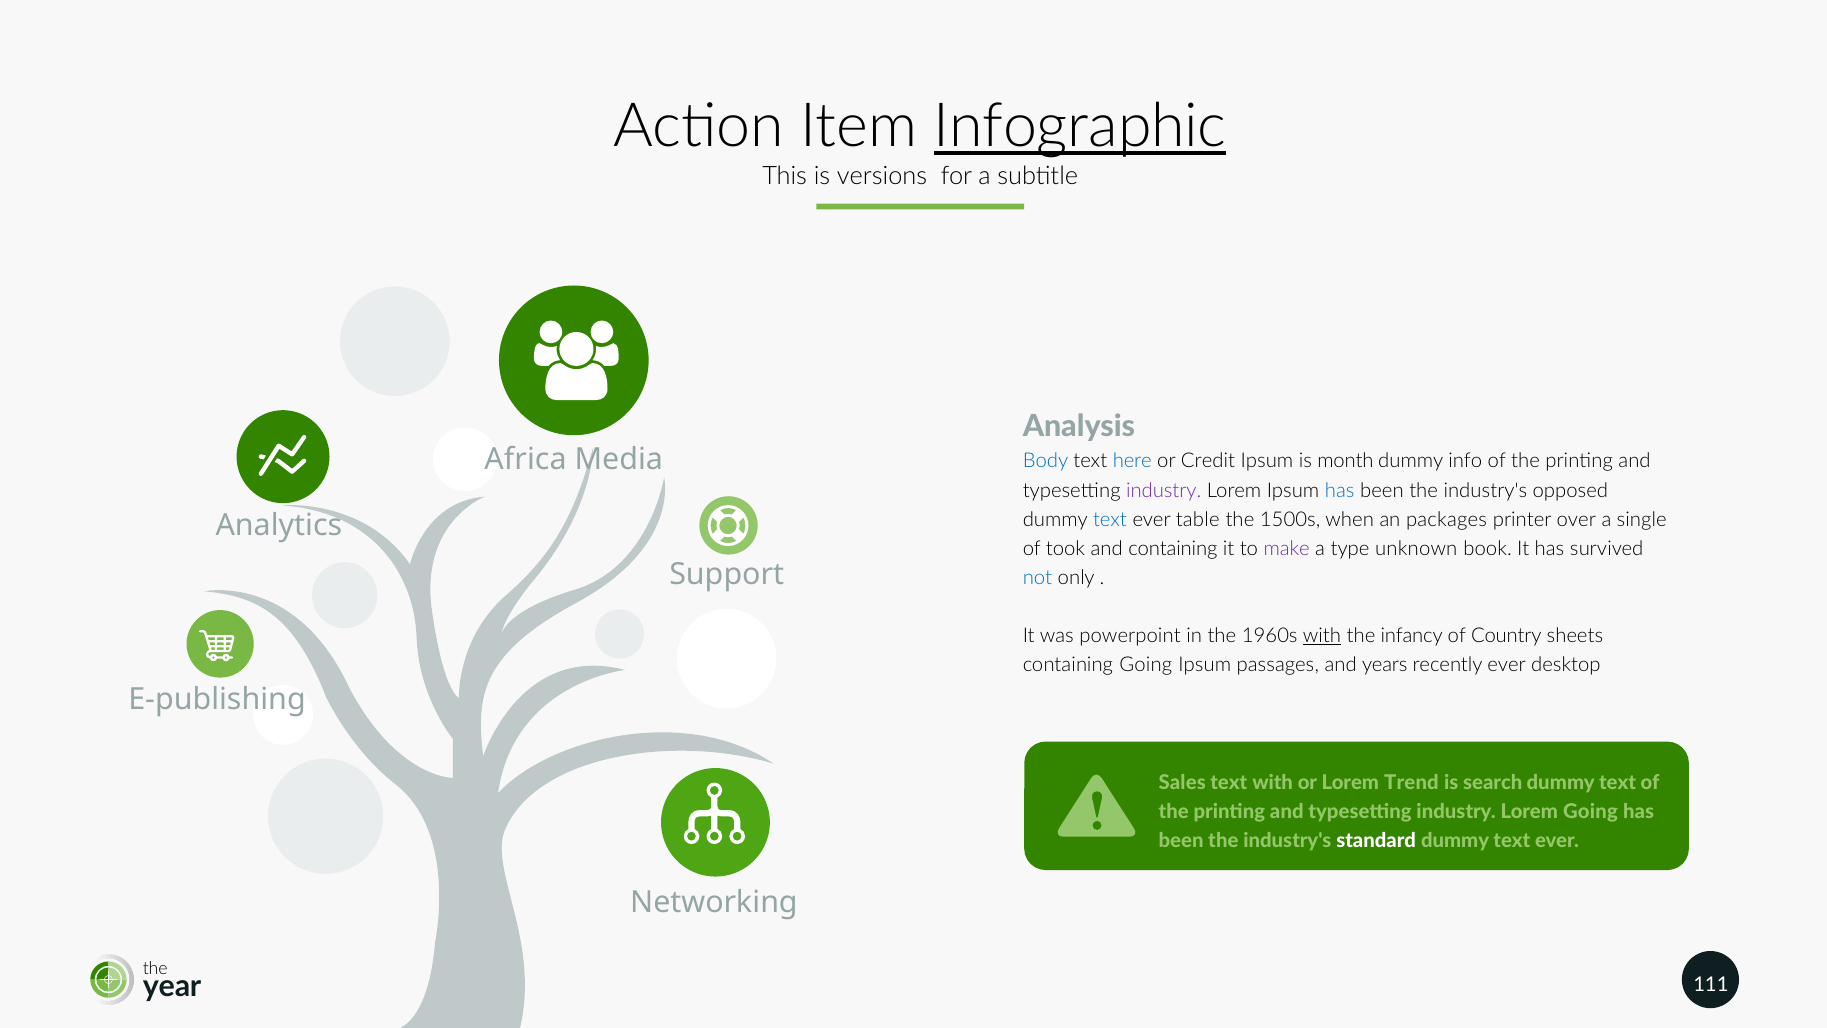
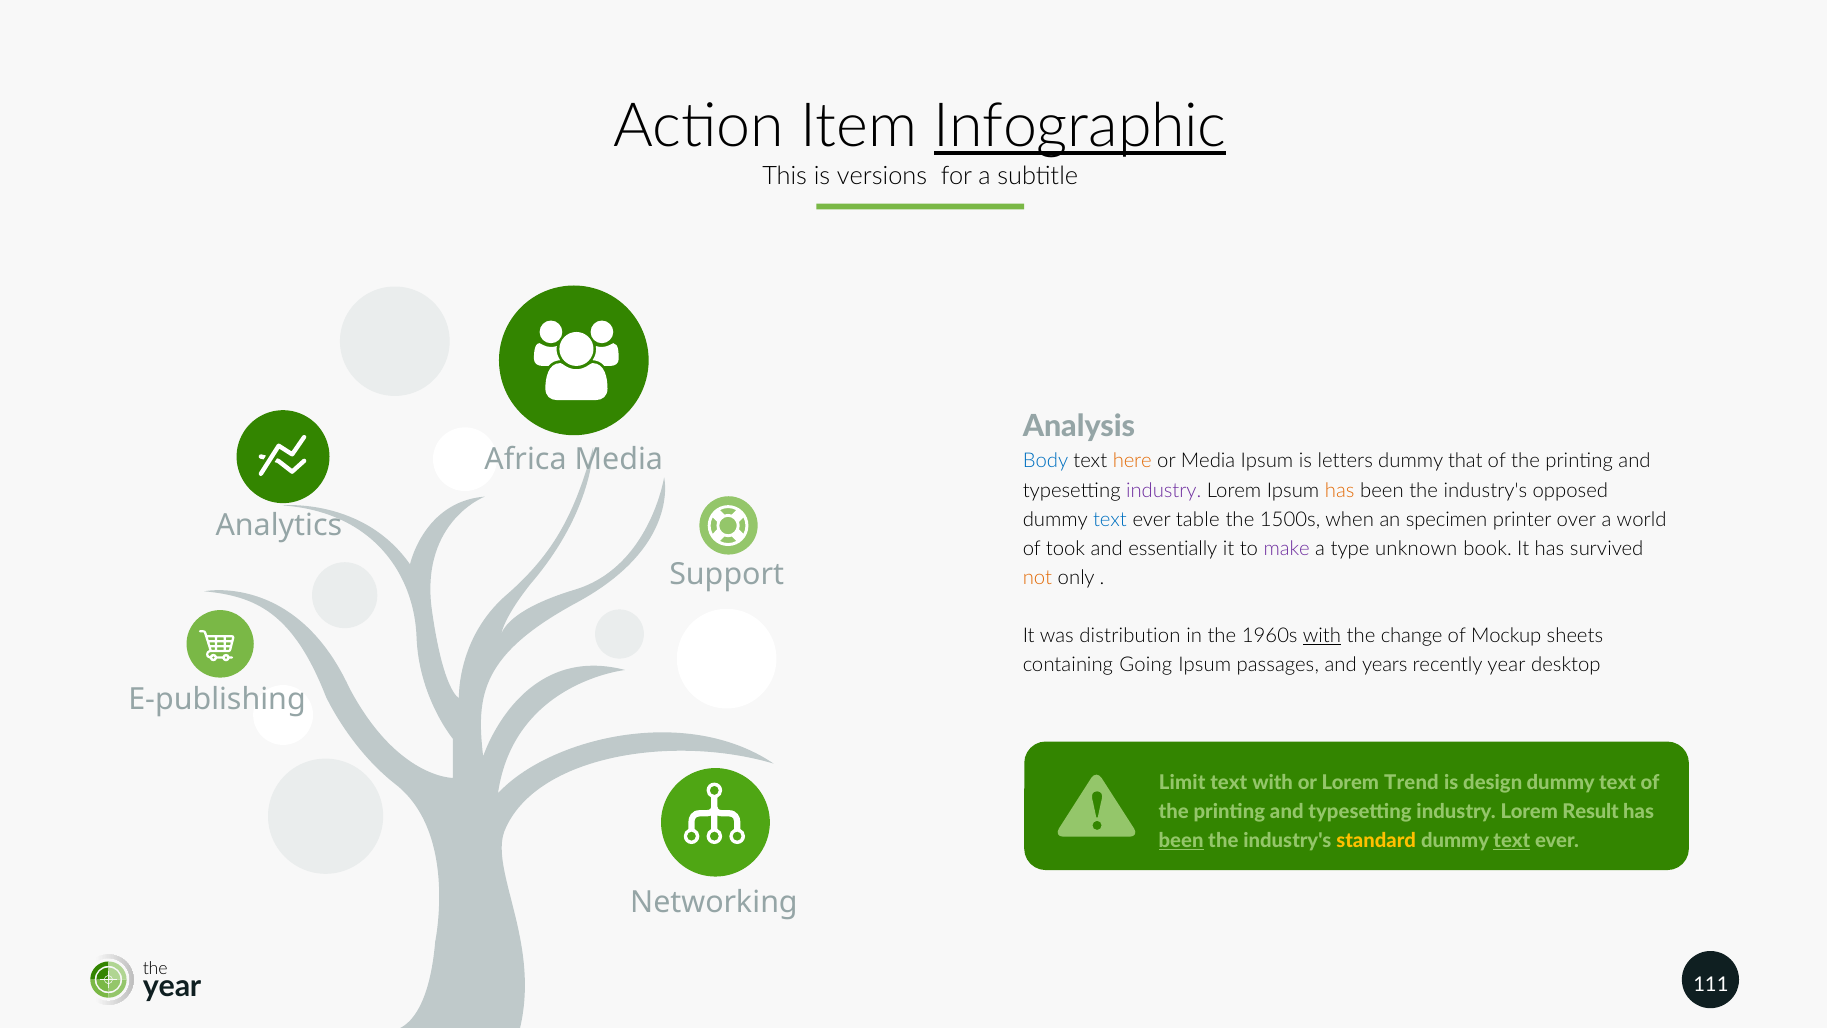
here colour: blue -> orange (1132, 461)
or Credit: Credit -> Media (1208, 461)
month: month -> letters (1345, 461)
info: info -> that (1465, 461)
has colour: blue -> orange (1340, 490)
packages: packages -> specimen (1447, 519)
single: single -> world (1642, 519)
and containing: containing -> essentially (1173, 548)
not colour: blue -> orange (1037, 578)
powerpoint: powerpoint -> distribution (1130, 636)
infancy: infancy -> change (1412, 636)
Country: Country -> Mockup (1506, 636)
recently ever: ever -> year (1506, 665)
Sales: Sales -> Limit (1182, 782)
search: search -> design (1493, 782)
Lorem Going: Going -> Result (1591, 812)
been underline: none -> present (1181, 841)
standard colour: white -> yellow (1376, 841)
text underline: none -> present (1512, 841)
